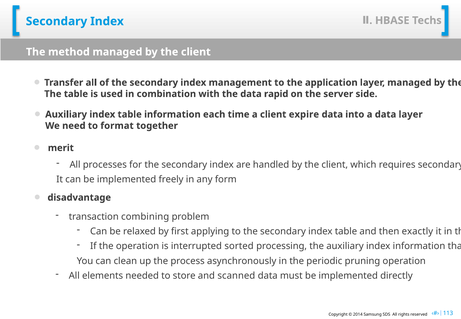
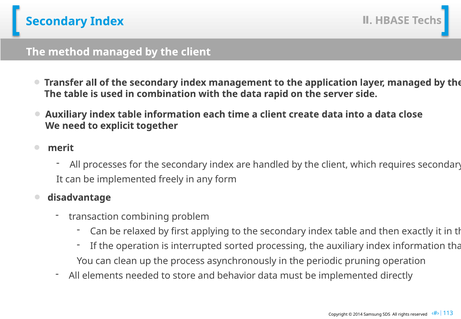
expire: expire -> create (304, 114)
data layer: layer -> close (411, 114)
format: format -> explicit (117, 126)
scanned: scanned -> behavior (236, 276)
